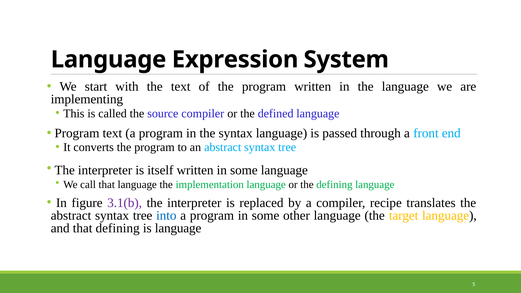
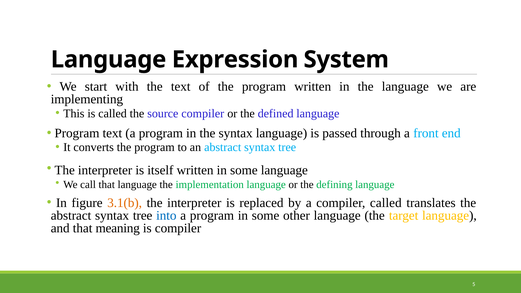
3.1(b colour: purple -> orange (125, 203)
compiler recipe: recipe -> called (386, 203)
that defining: defining -> meaning (118, 228)
is language: language -> compiler (178, 228)
